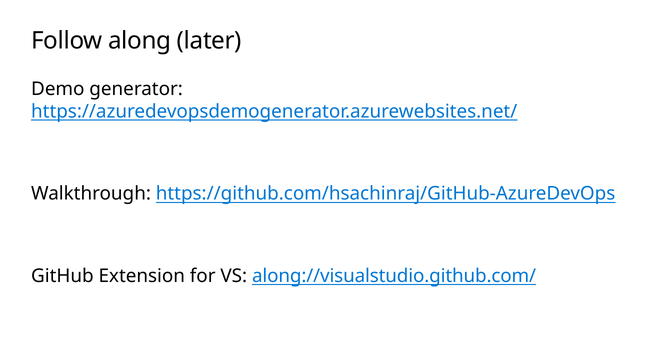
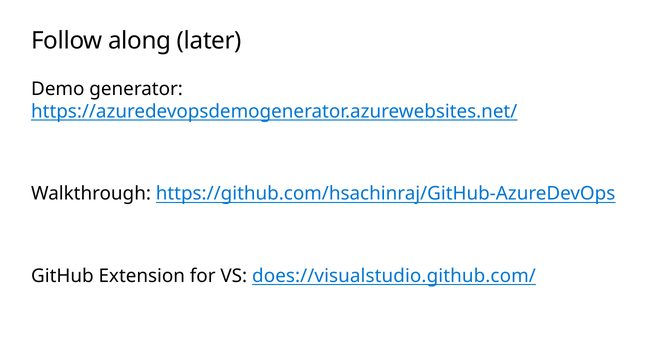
along://visualstudio.github.com/: along://visualstudio.github.com/ -> does://visualstudio.github.com/ (394, 276)
